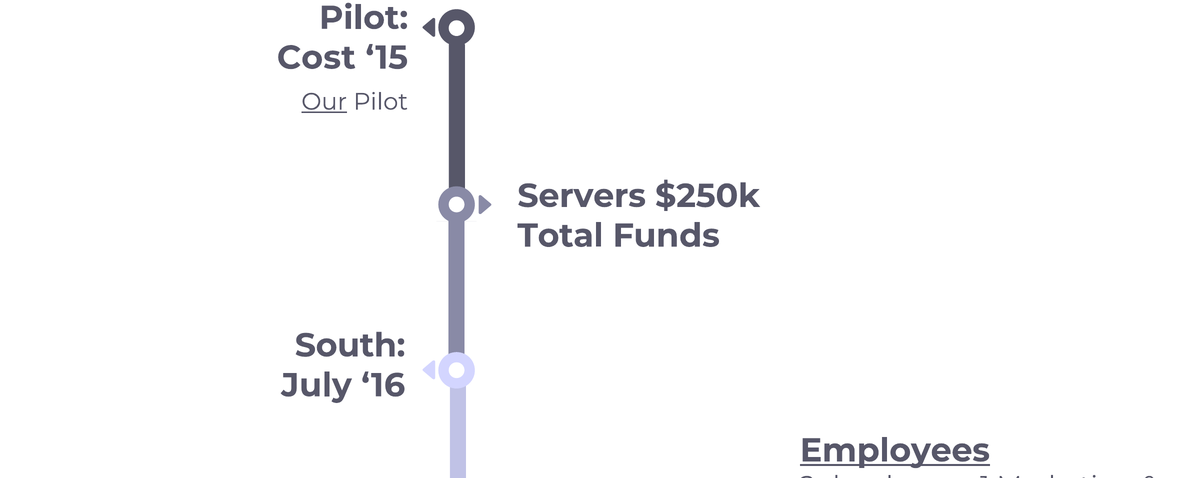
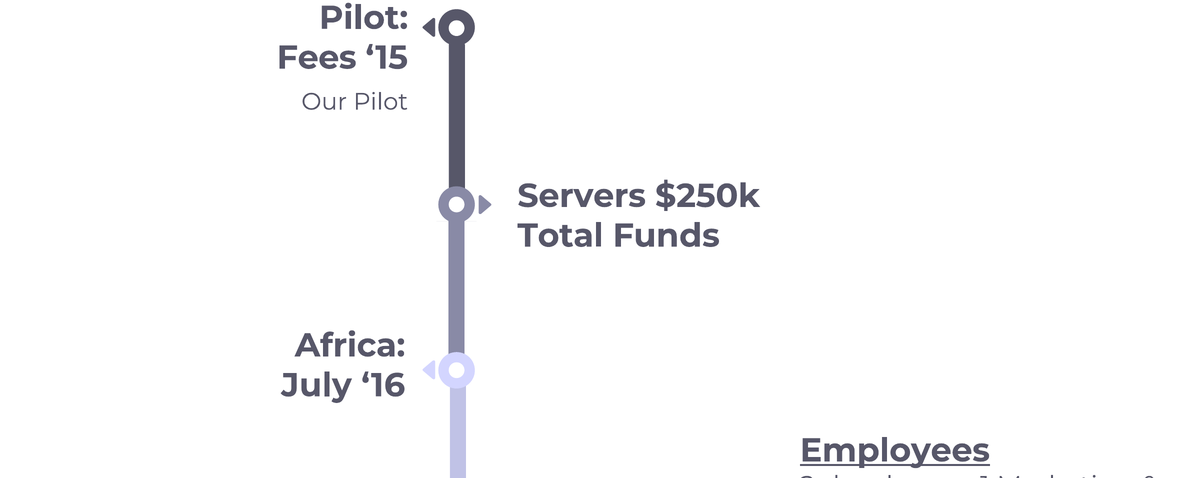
Cost: Cost -> Fees (317, 58)
Our underline: present -> none (324, 102)
South: South -> Africa (350, 346)
